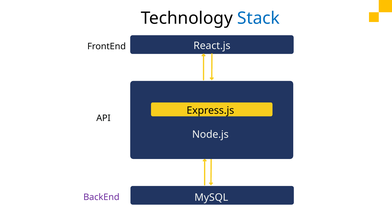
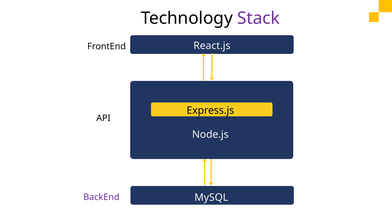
Stack colour: blue -> purple (259, 18)
